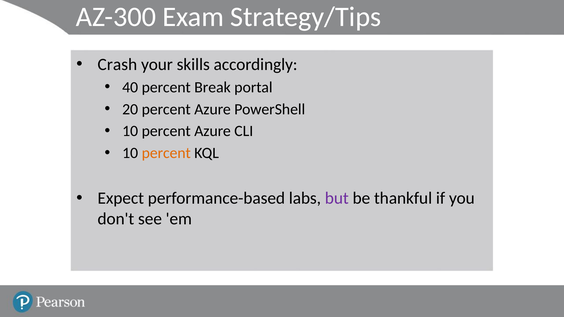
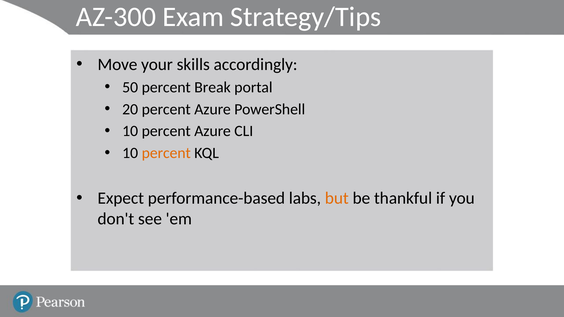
Crash: Crash -> Move (117, 65)
40: 40 -> 50 (130, 87)
but colour: purple -> orange (337, 198)
